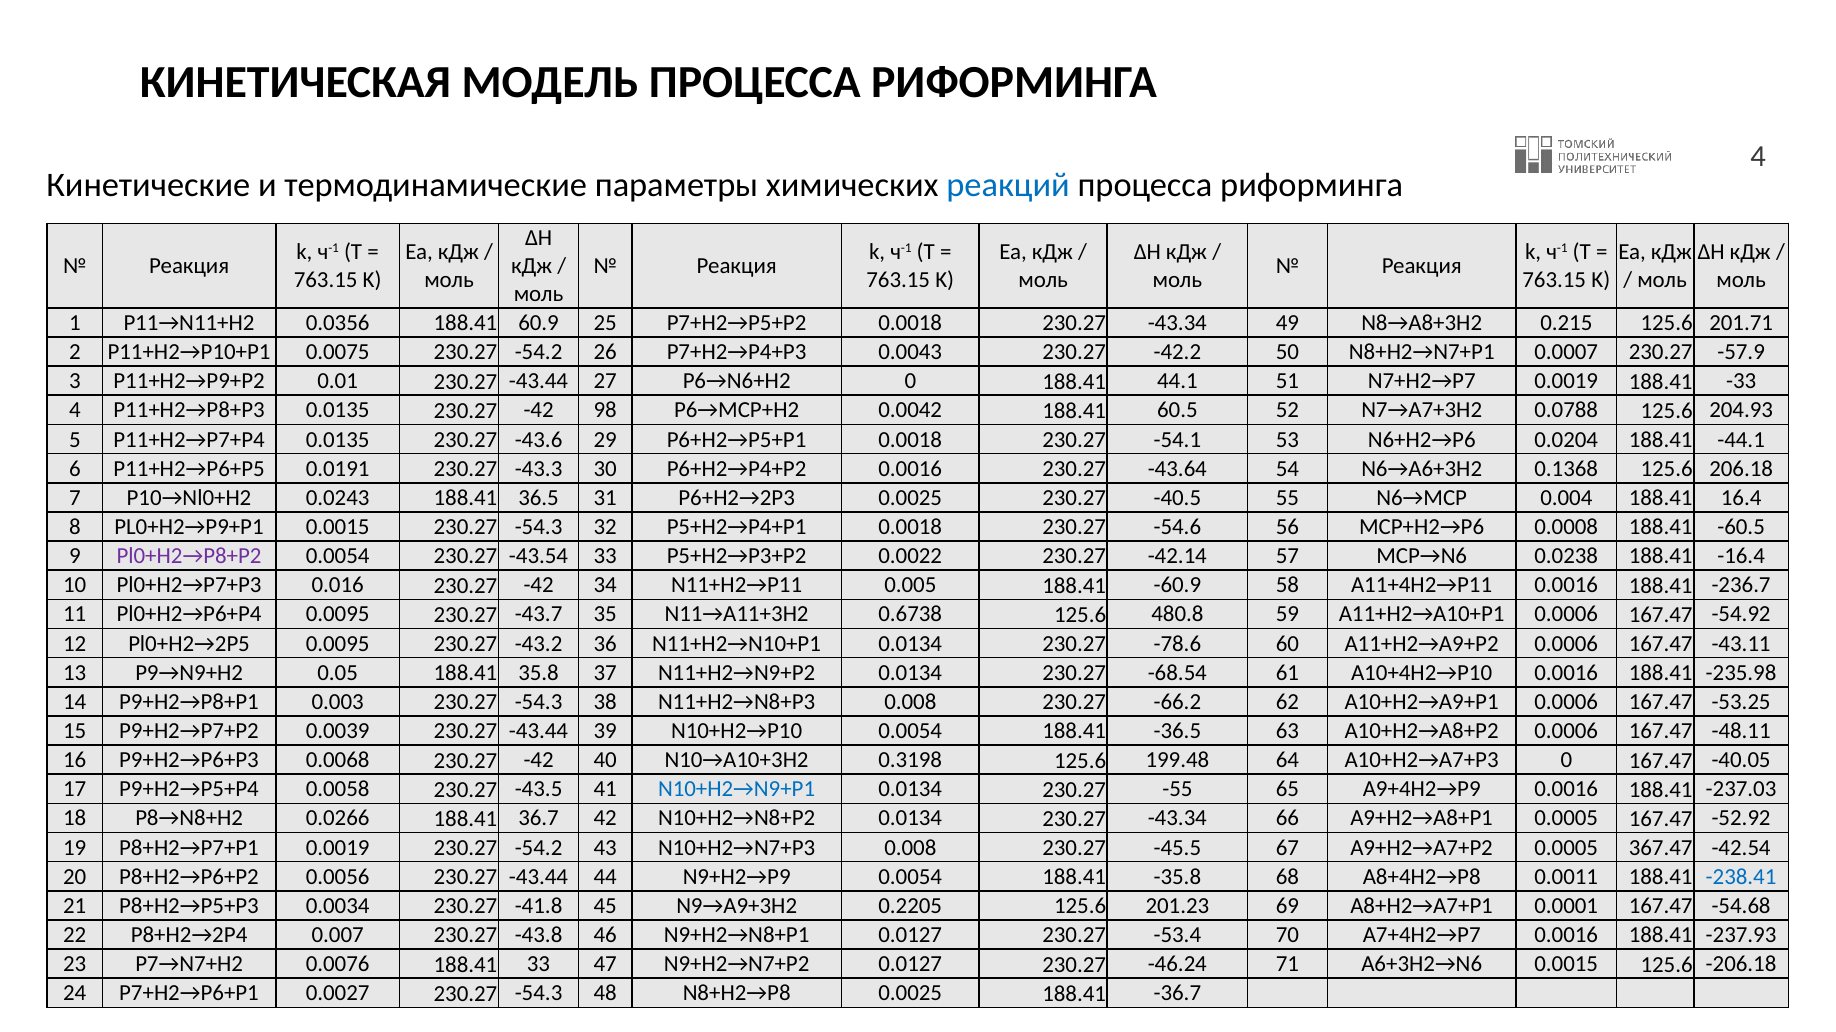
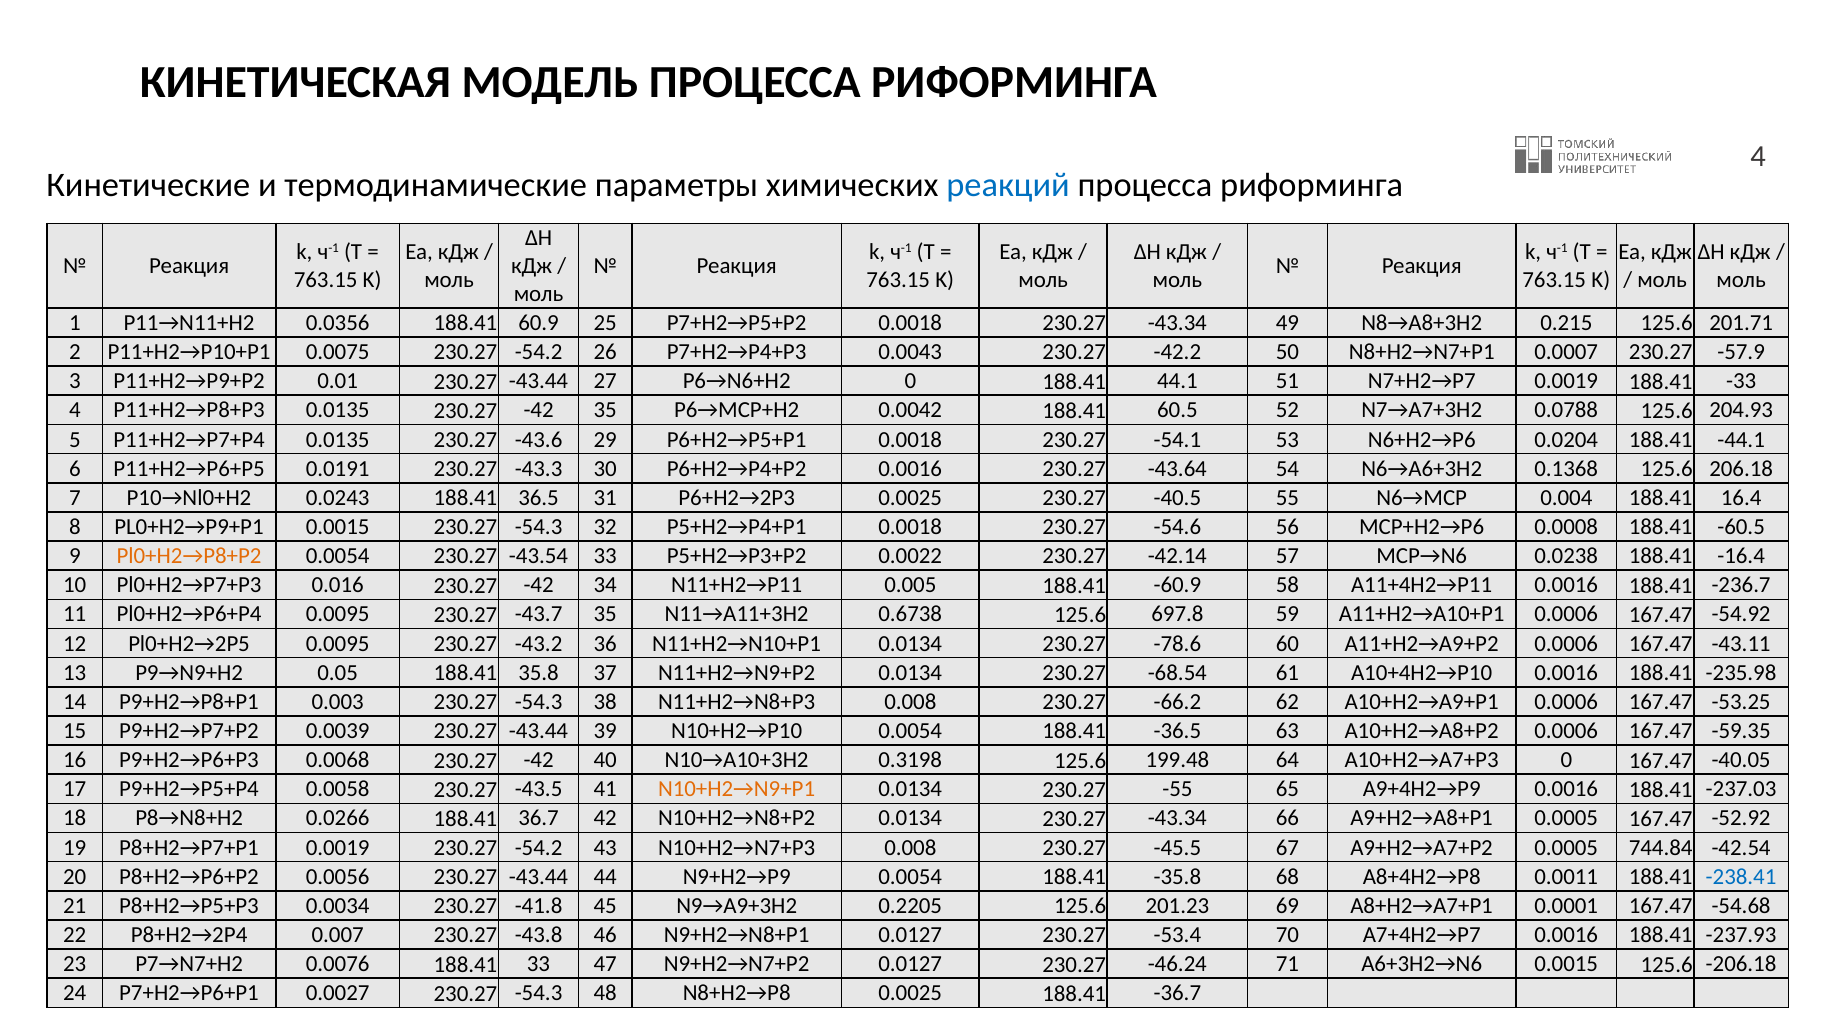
-42 98: 98 -> 35 (605, 411)
Pl0+H2→P8+P2 colour: purple -> orange (189, 557)
480.8: 480.8 -> 697.8 (1177, 615)
-48.11: -48.11 -> -59.35 (1741, 732)
N10+H2→N9+P1 colour: blue -> orange (737, 790)
367.47: 367.47 -> 744.84 (1661, 848)
